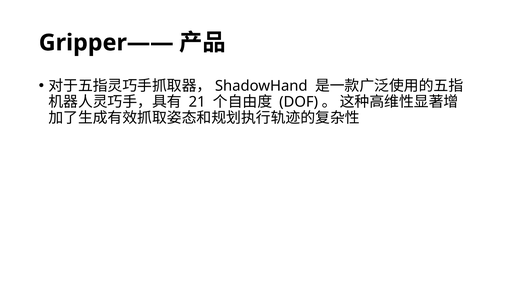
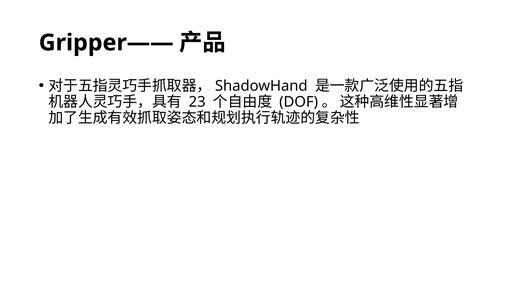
21: 21 -> 23 (197, 102)
